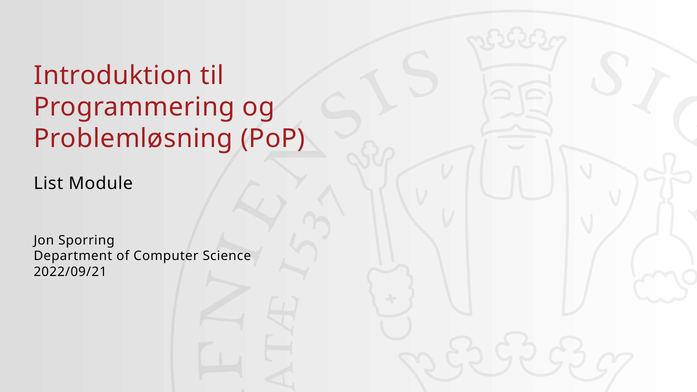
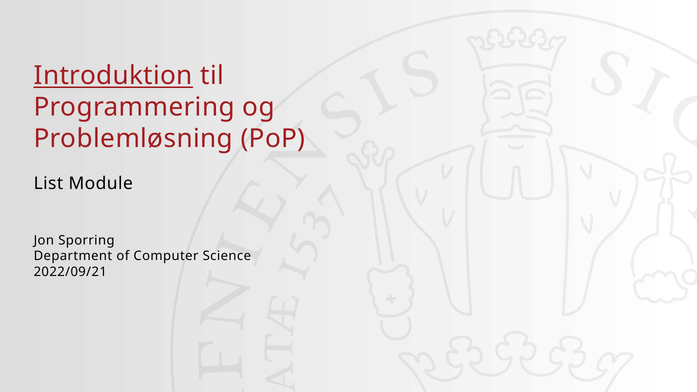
Introduktion underline: none -> present (113, 76)
